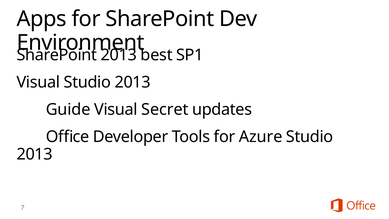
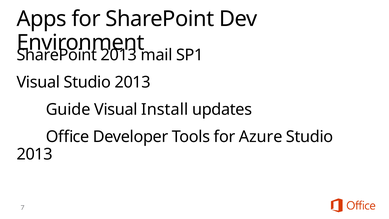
best: best -> mail (157, 55)
Secret: Secret -> Install (165, 109)
